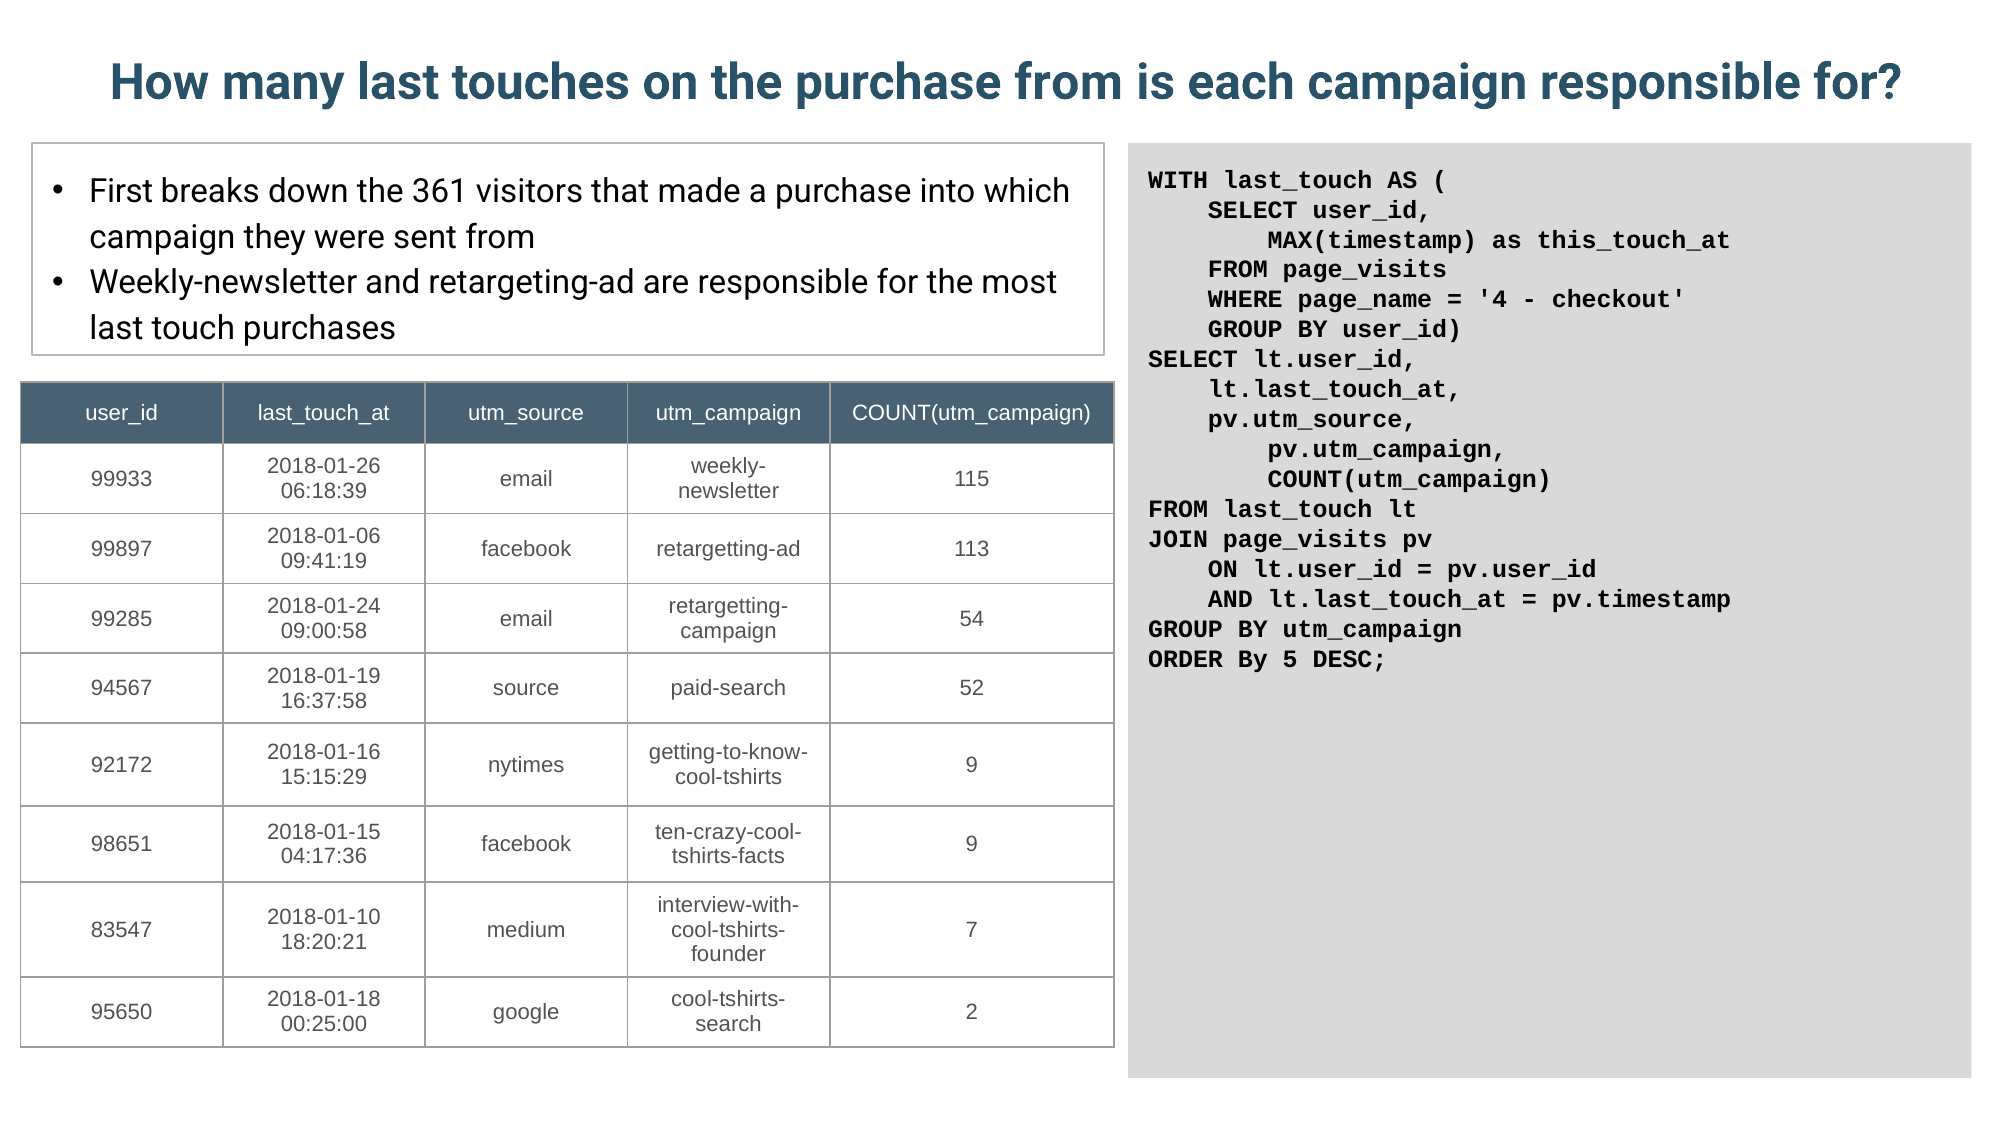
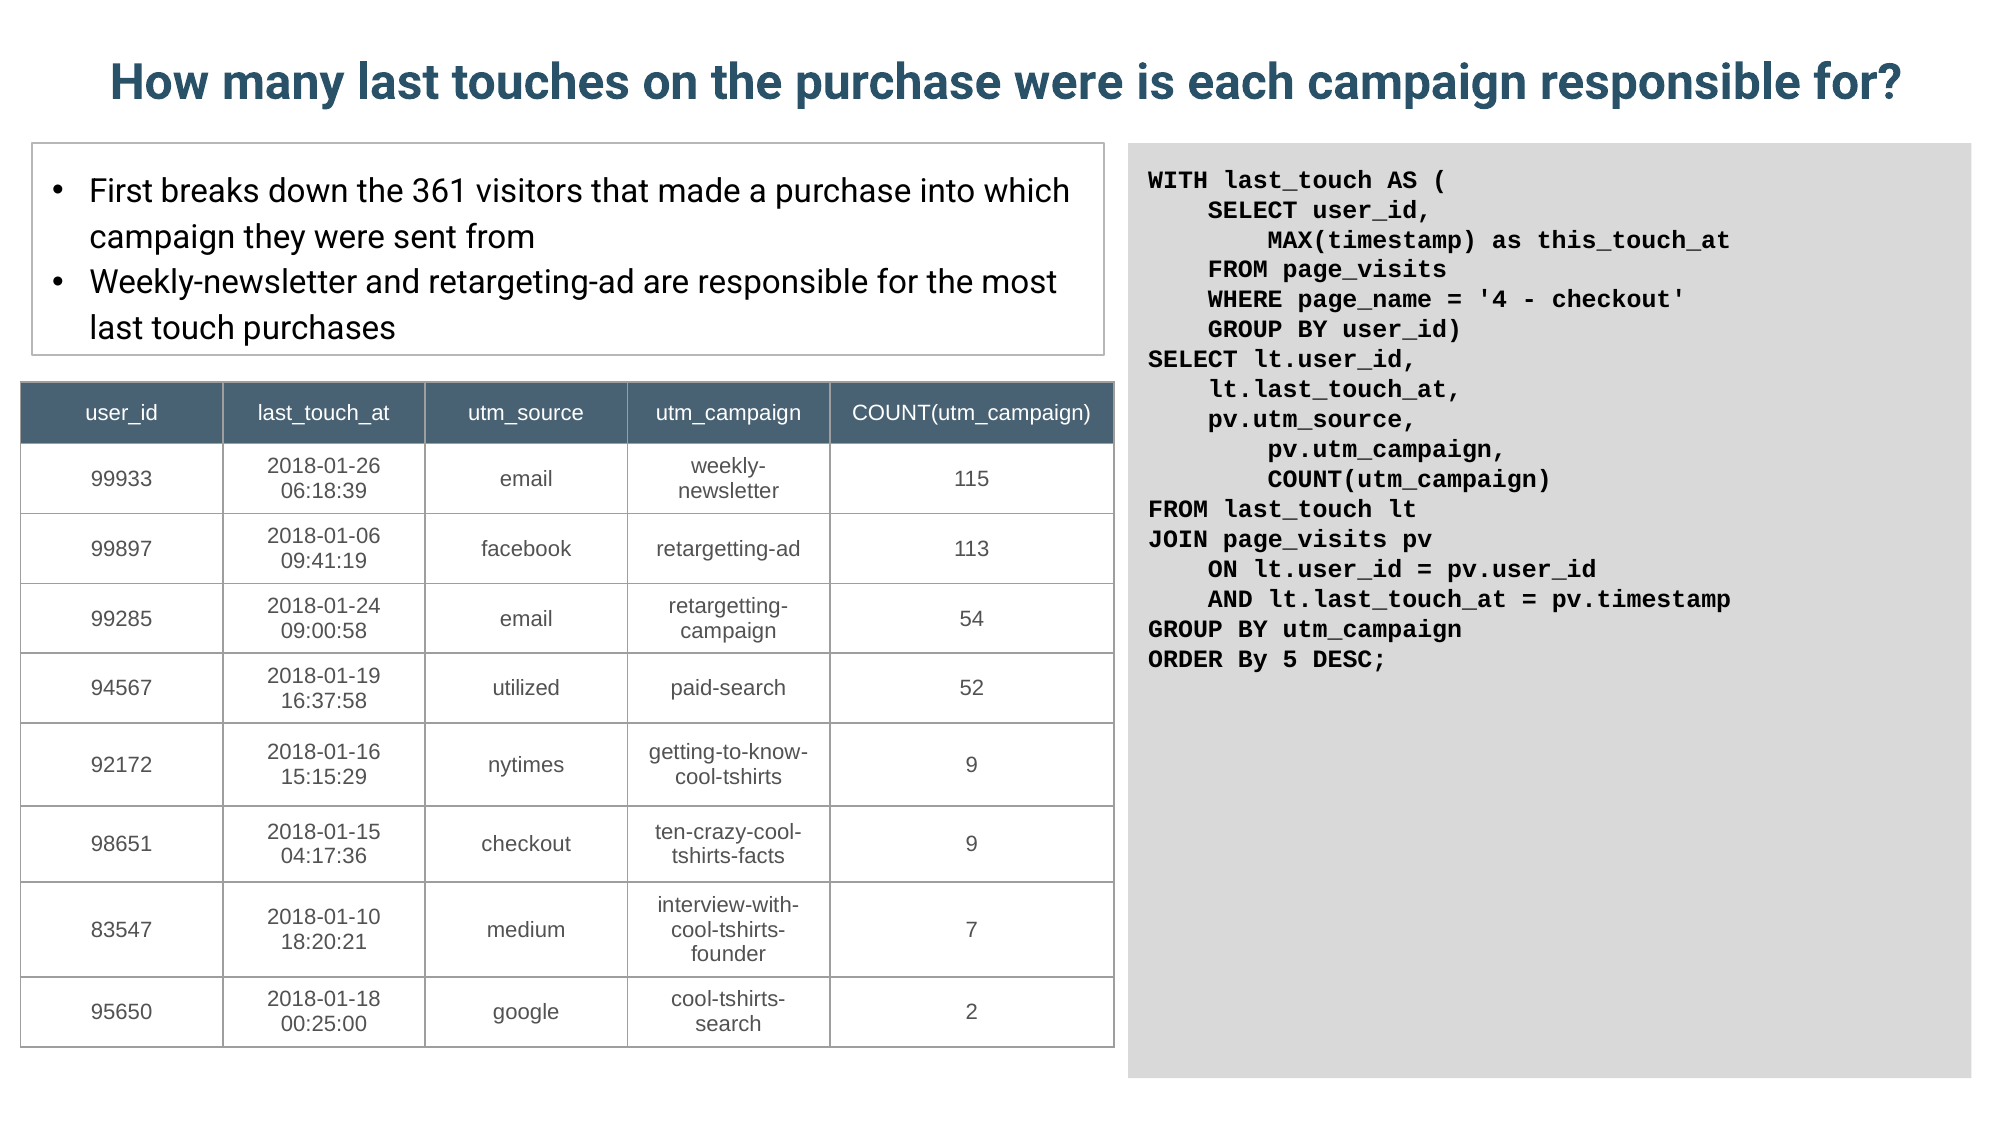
purchase from: from -> were (1069, 82)
source: source -> utilized (526, 688)
facebook: facebook -> checkout (526, 844)
